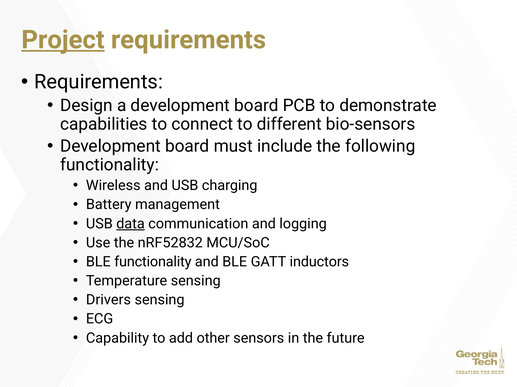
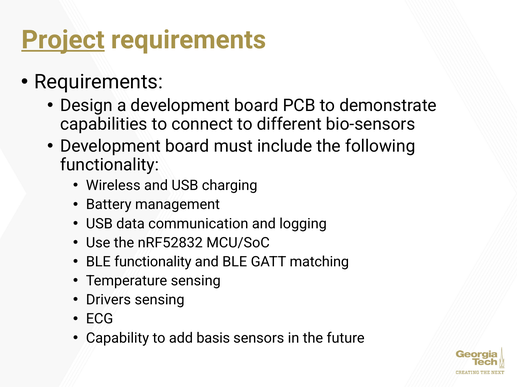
data underline: present -> none (131, 224)
inductors: inductors -> matching (319, 262)
other: other -> basis (213, 339)
